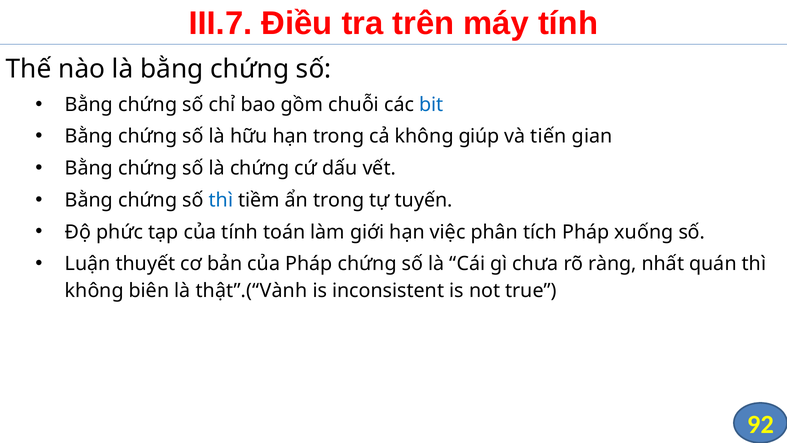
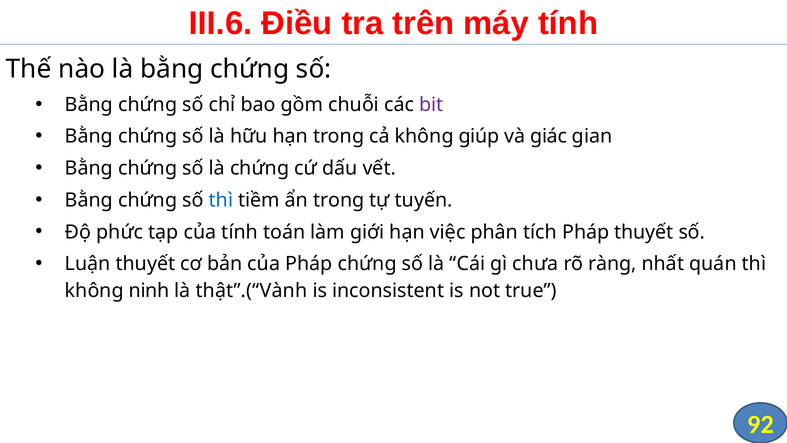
III.7: III.7 -> III.6 (221, 24)
bit colour: blue -> purple (431, 105)
tiến: tiến -> giác (549, 136)
Pháp xuống: xuống -> thuyết (644, 232)
biên: biên -> ninh (149, 291)
